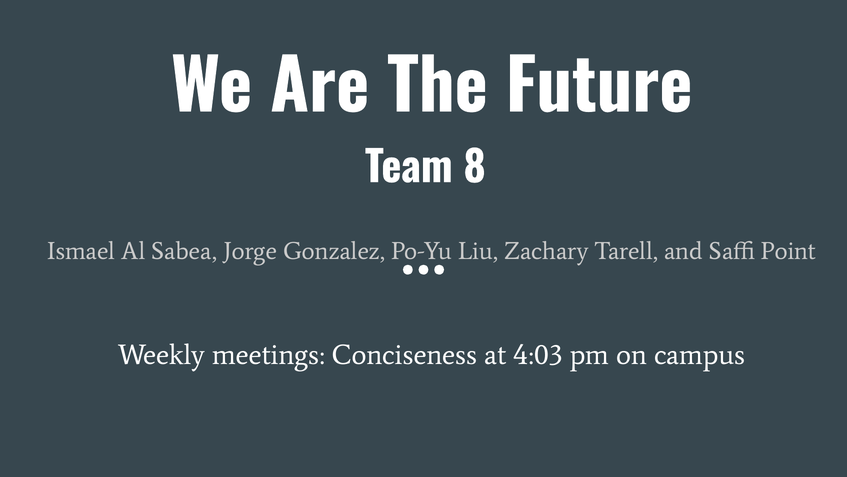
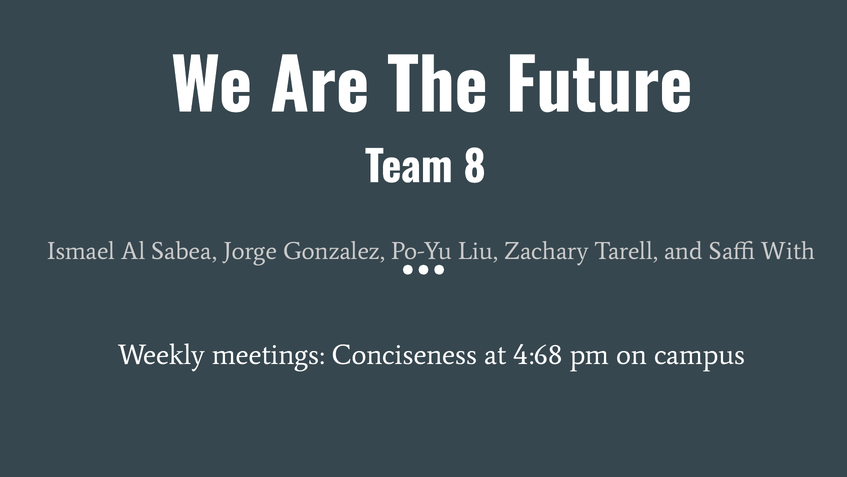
Point: Point -> With (788, 251)
4:03: 4:03 -> 4:68 (538, 355)
